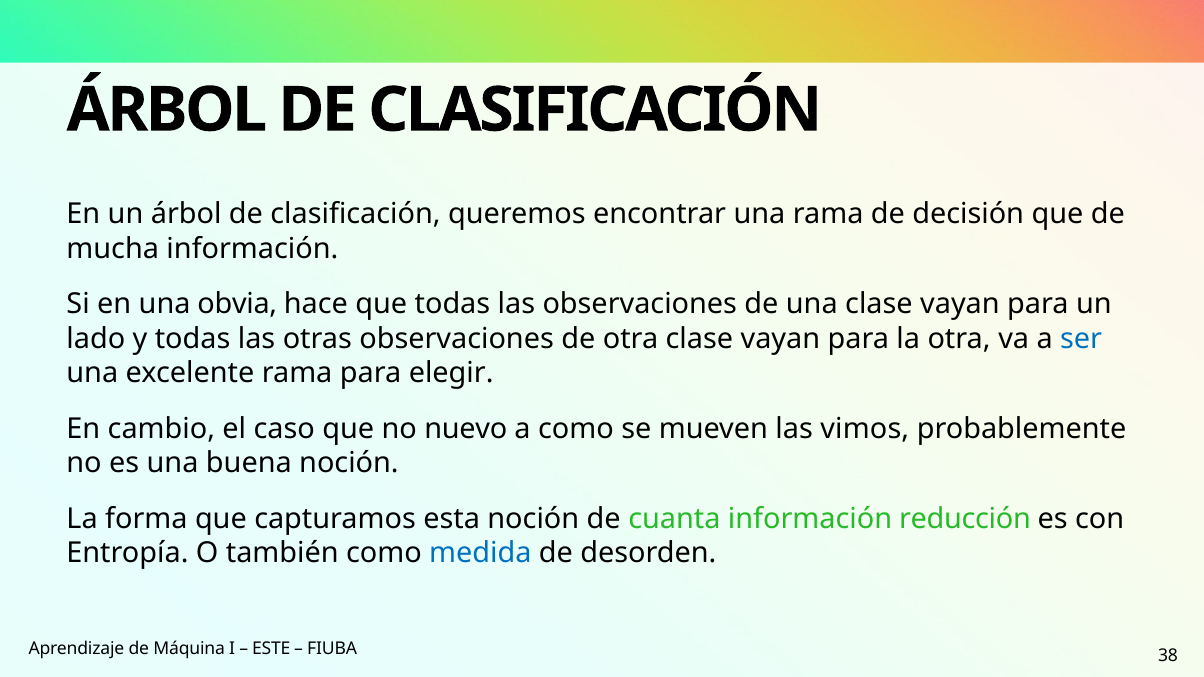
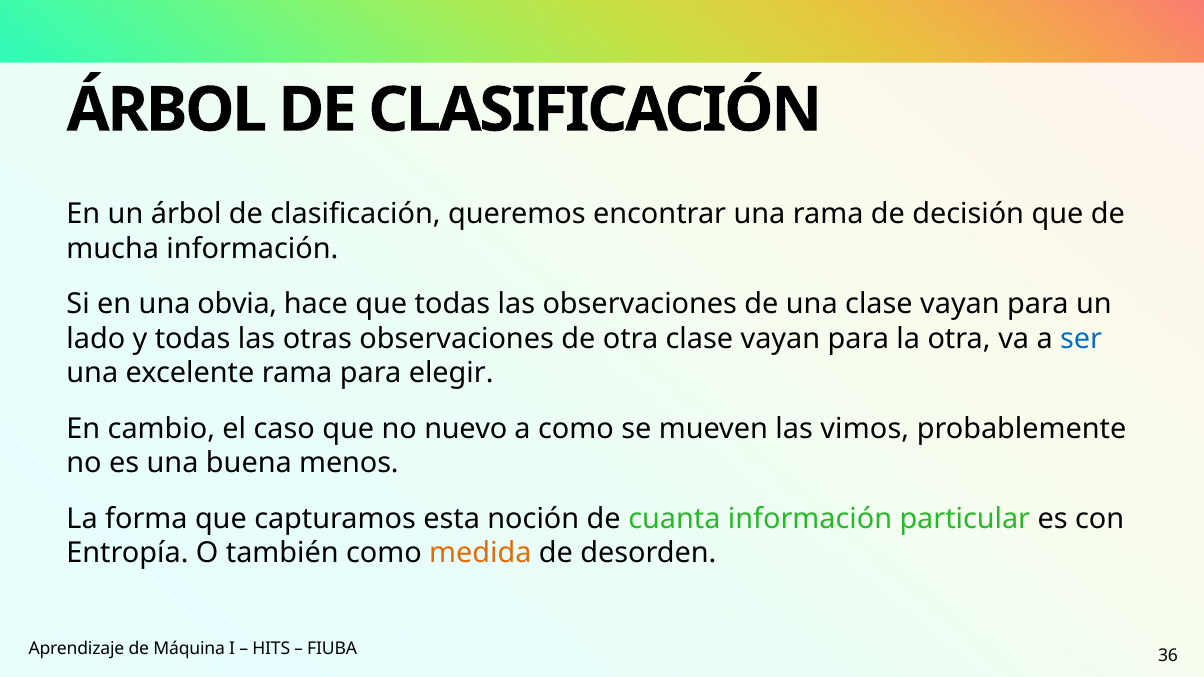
buena noción: noción -> menos (349, 463)
reducción: reducción -> particular (965, 519)
medida colour: blue -> orange (480, 553)
ESTE: ESTE -> HITS (271, 649)
38: 38 -> 36 (1168, 656)
